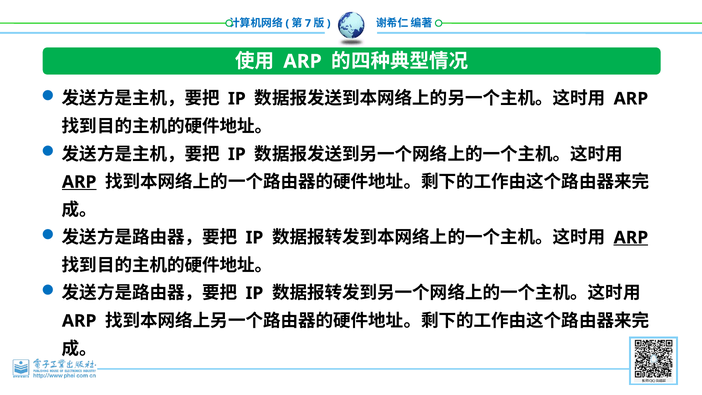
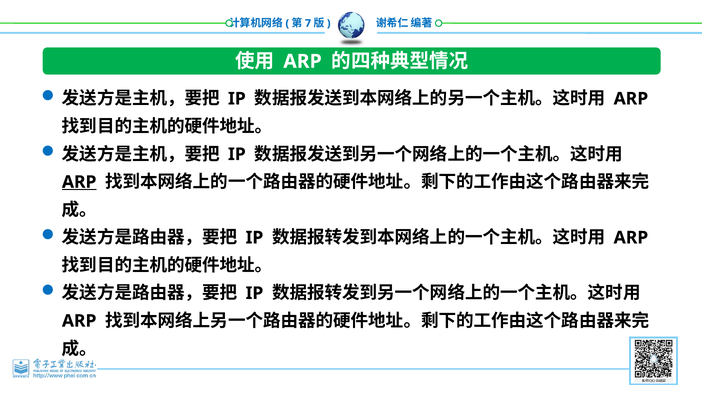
ARP underline: present -> none (631, 238)
